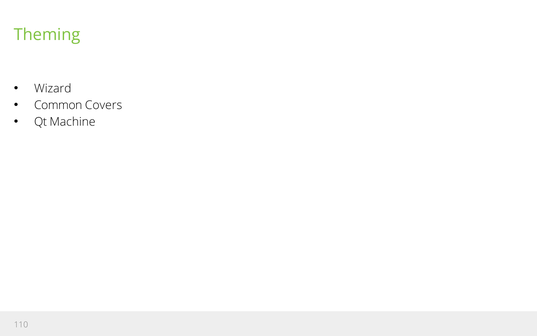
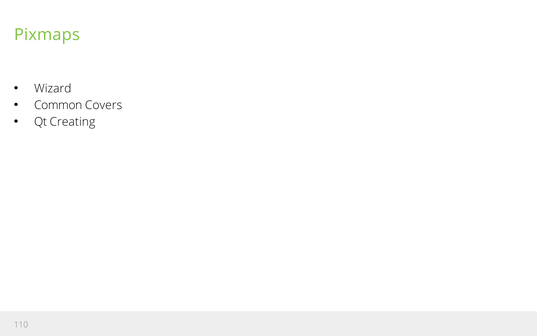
Theming: Theming -> Pixmaps (47, 35)
Machine: Machine -> Creating (72, 122)
